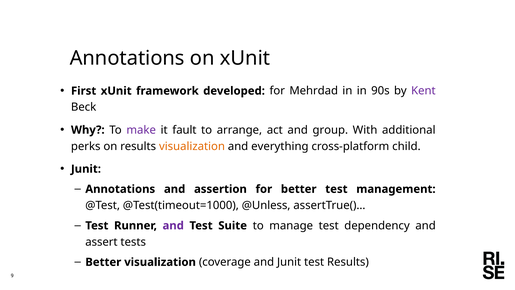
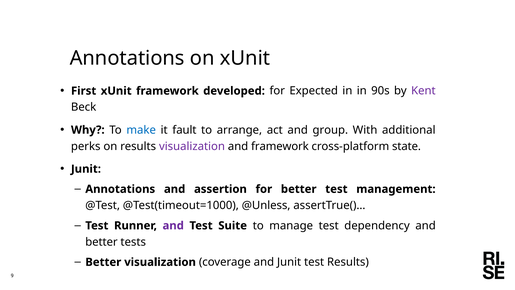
Mehrdad: Mehrdad -> Expected (314, 91)
make colour: purple -> blue (141, 130)
visualization colour: orange -> purple (192, 146)
and everything: everything -> framework (280, 146)
child: child -> state (407, 146)
assert: assert -> better (101, 242)
